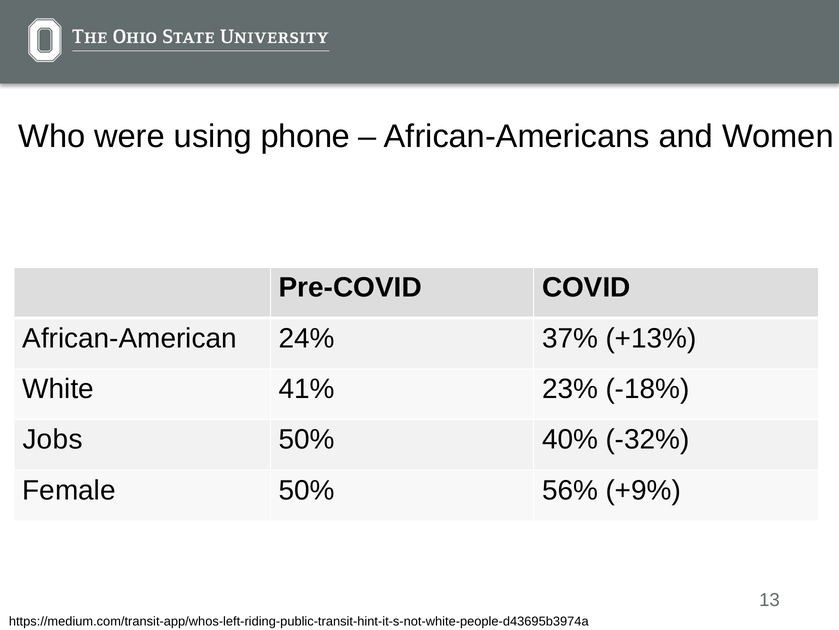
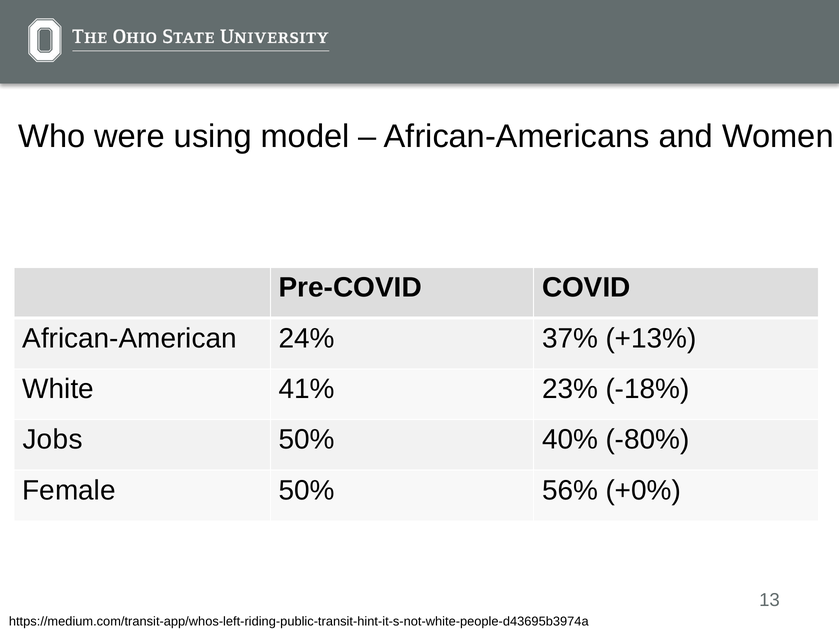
phone: phone -> model (305, 136)
-32%: -32% -> -80% (648, 439)
+9%: +9% -> +0% (643, 490)
